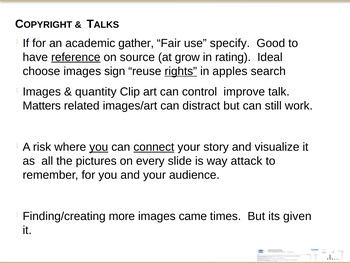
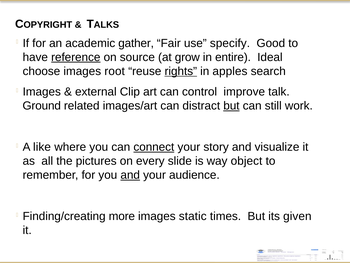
rating: rating -> entire (233, 57)
sign: sign -> root (115, 71)
quantity: quantity -> external (96, 92)
Matters: Matters -> Ground (42, 106)
but underline: none -> present (231, 106)
risk: risk -> like (42, 147)
you underline: present -> none (99, 147)
attack: attack -> object (247, 161)
and underline: none -> present (130, 175)
came: came -> static (193, 216)
